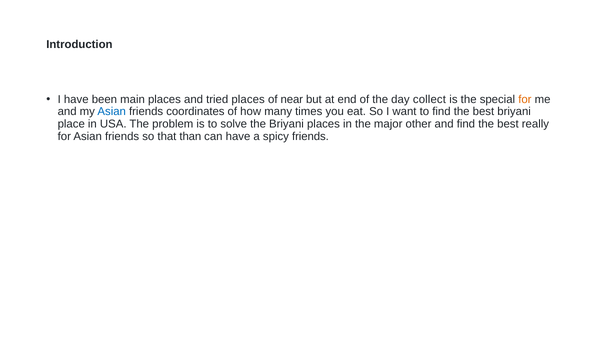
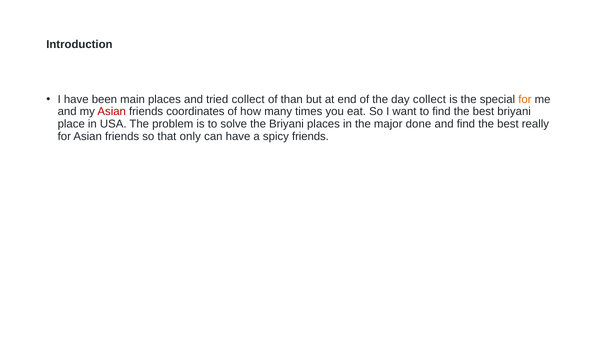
tried places: places -> collect (248, 99)
near: near -> than (292, 99)
Asian colour: blue -> red (112, 112)
other: other -> done (418, 124)
than: than -> only (190, 136)
